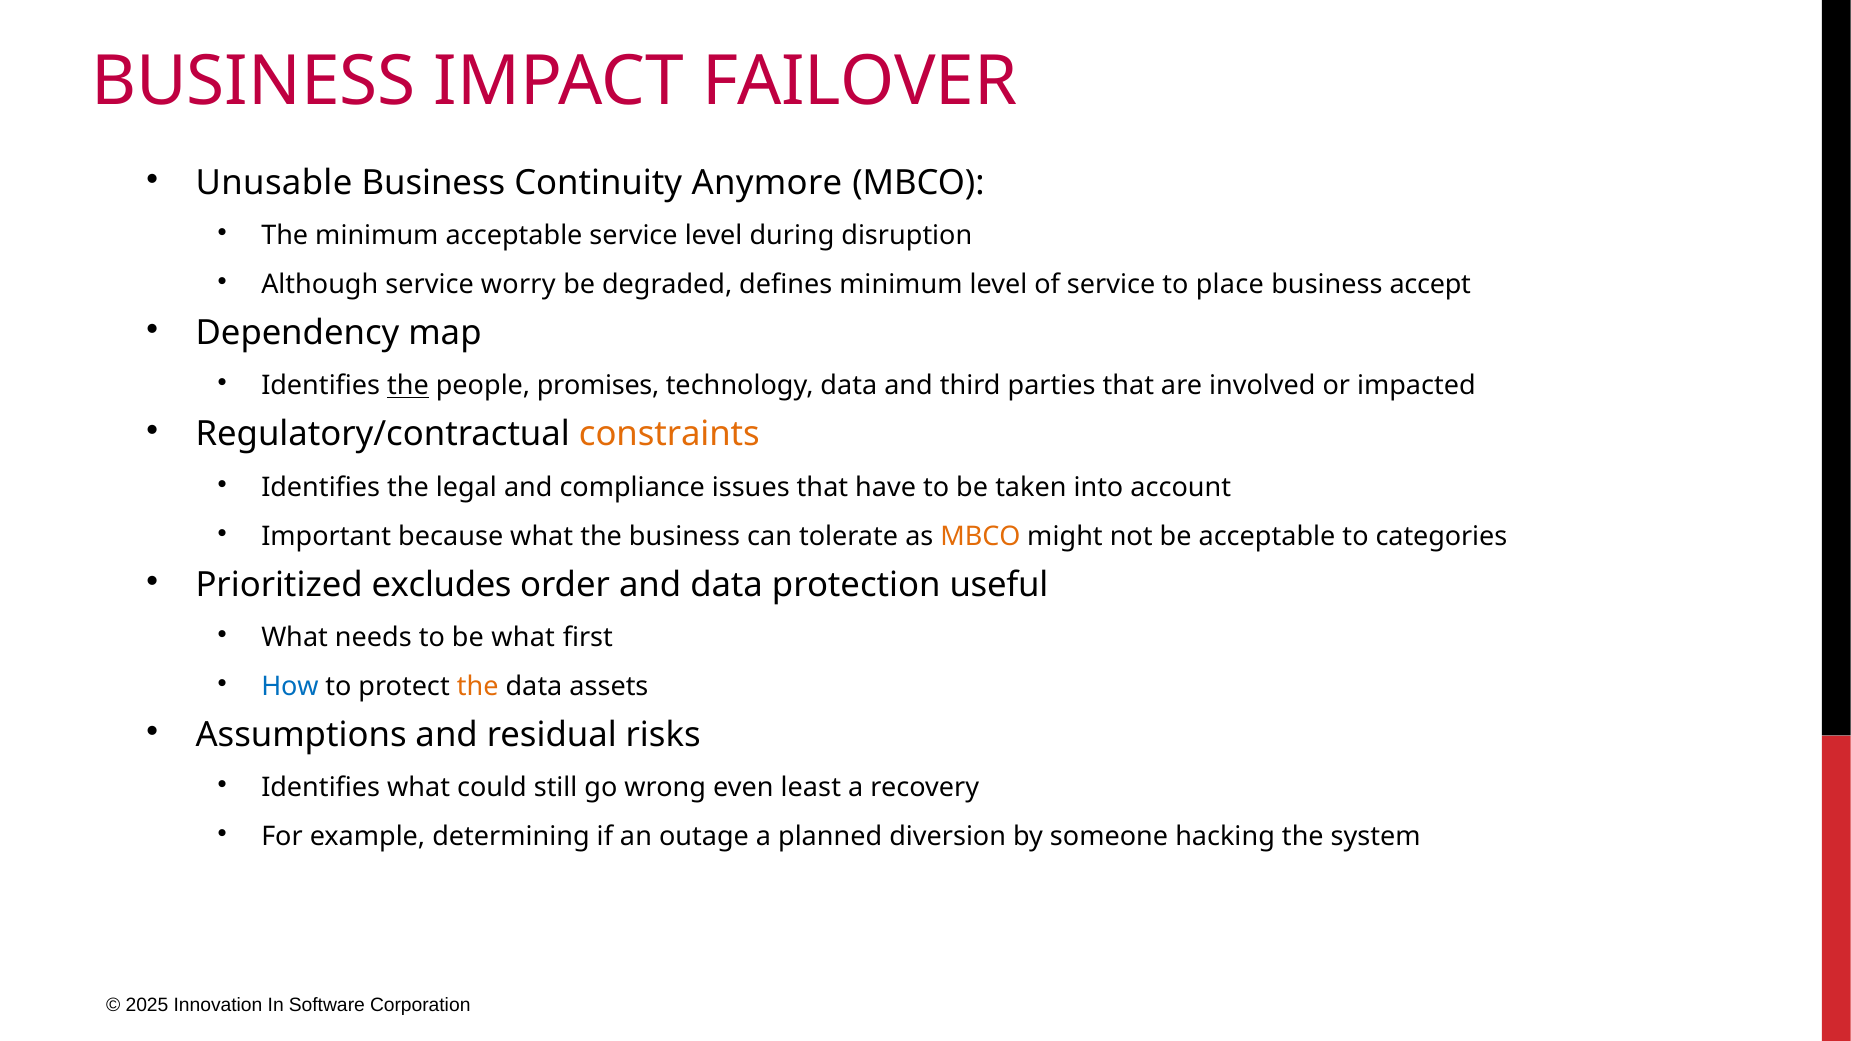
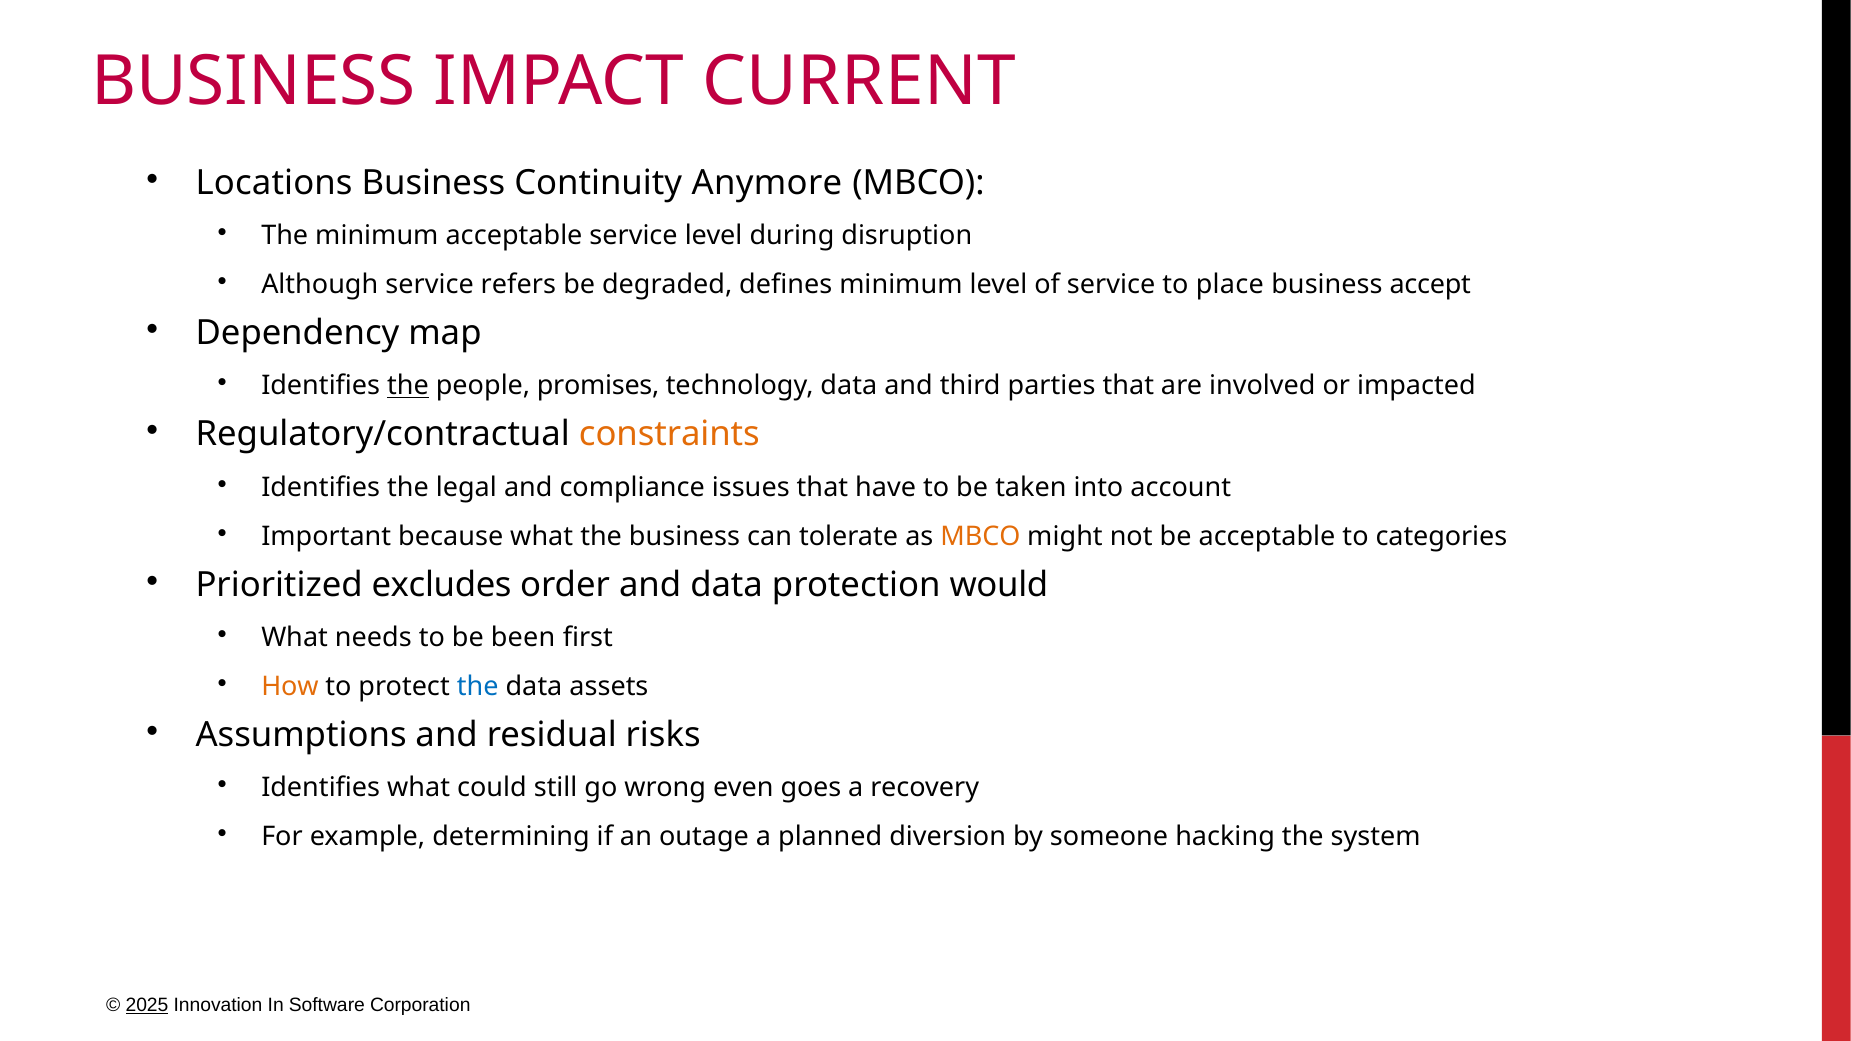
FAILOVER: FAILOVER -> CURRENT (859, 82)
Unusable: Unusable -> Locations (274, 183)
worry: worry -> refers (518, 285)
useful: useful -> would (999, 585)
be what: what -> been (523, 638)
How colour: blue -> orange (290, 687)
the colour: orange -> blue (478, 687)
least: least -> goes (811, 788)
2025 underline: none -> present (147, 1006)
